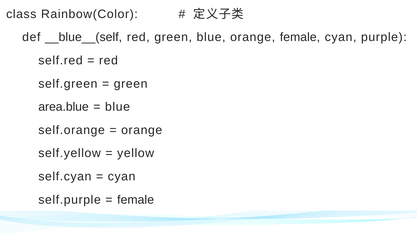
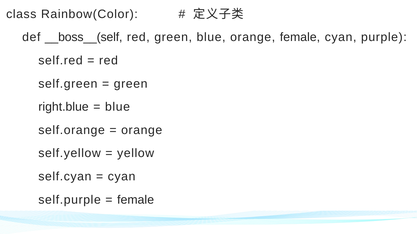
__blue__(self: __blue__(self -> __boss__(self (84, 37)
area.blue: area.blue -> right.blue (64, 107)
